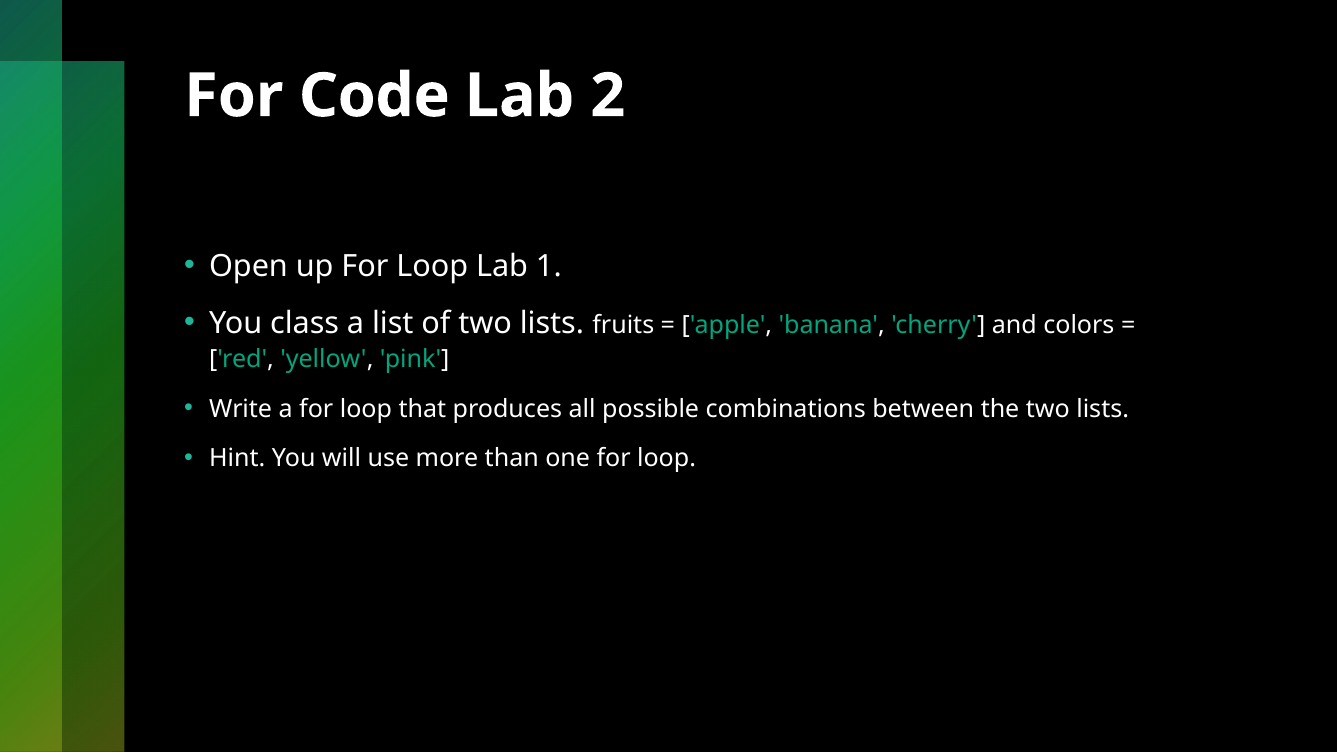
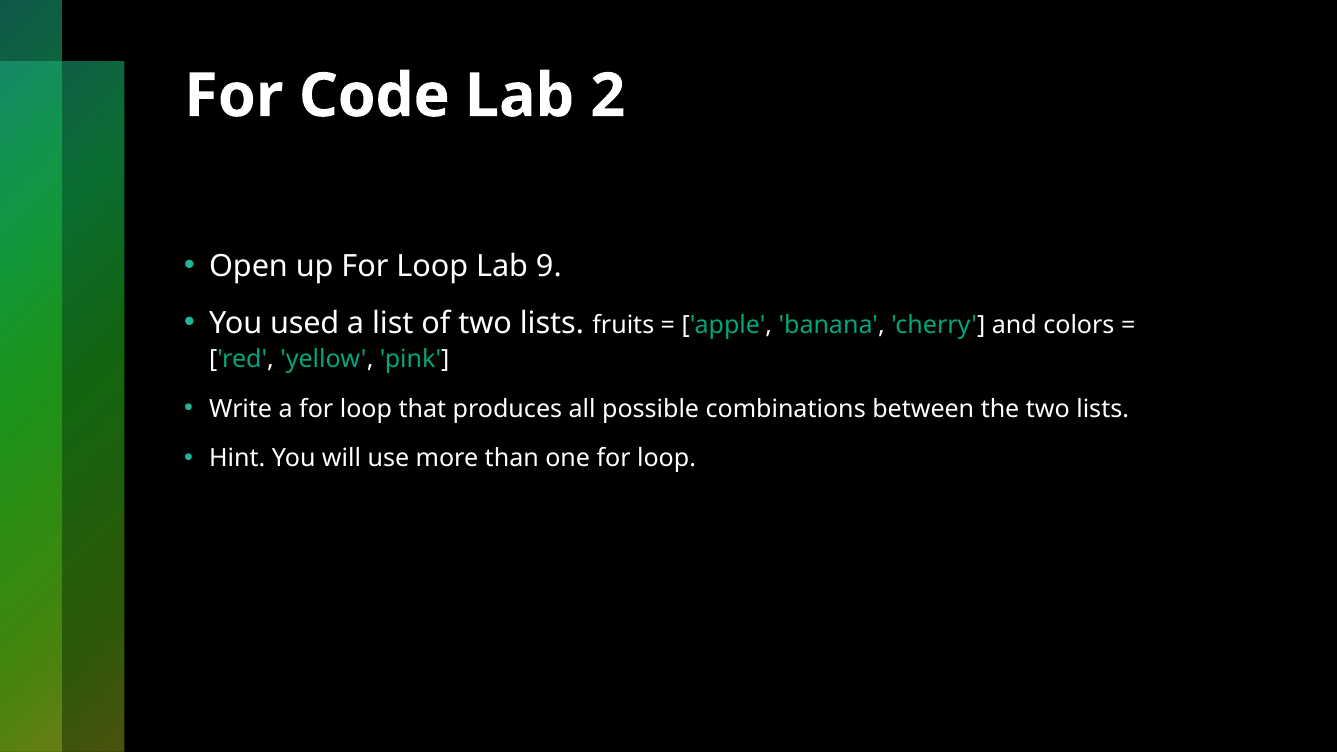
1: 1 -> 9 (549, 266)
class: class -> used (305, 323)
